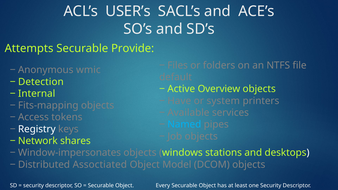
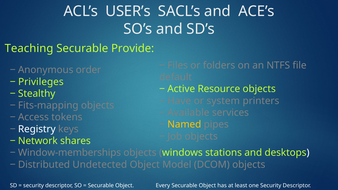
Attempts: Attempts -> Teaching (29, 48)
wmic: wmic -> order (88, 70)
Detection: Detection -> Privileges (41, 82)
Overview: Overview -> Resource (219, 89)
Internal: Internal -> Stealthy (37, 94)
Named colour: light blue -> yellow (184, 125)
Window-impersonates: Window-impersonates -> Window-memberships (70, 153)
Assoctiated: Assoctiated -> Undetected (100, 165)
